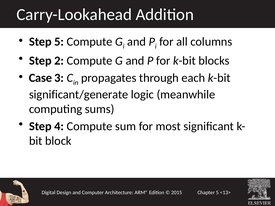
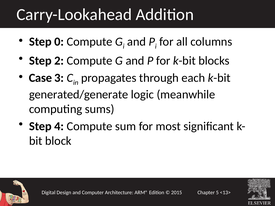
Step 5: 5 -> 0 (59, 42)
significant/generate: significant/generate -> generated/generate (79, 95)
